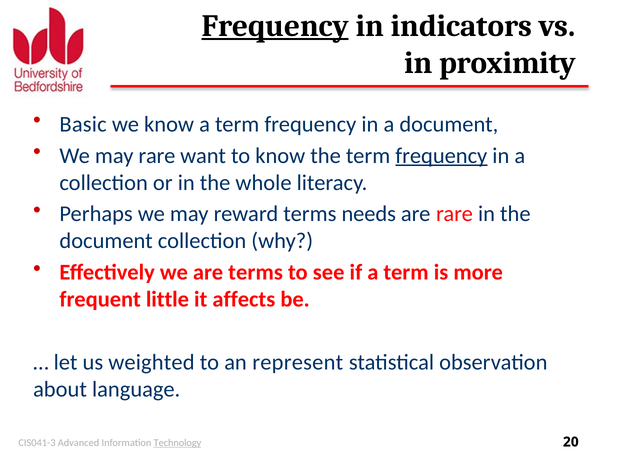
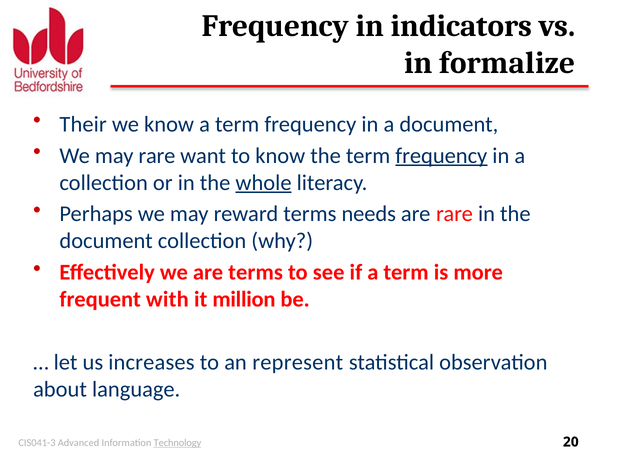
Frequency underline: present -> none (275, 26)
proximity: proximity -> formalize (507, 63)
Basic: Basic -> Their (83, 124)
whole underline: none -> present (263, 183)
little: little -> with (167, 300)
affects: affects -> million (244, 300)
weighted: weighted -> increases (151, 363)
